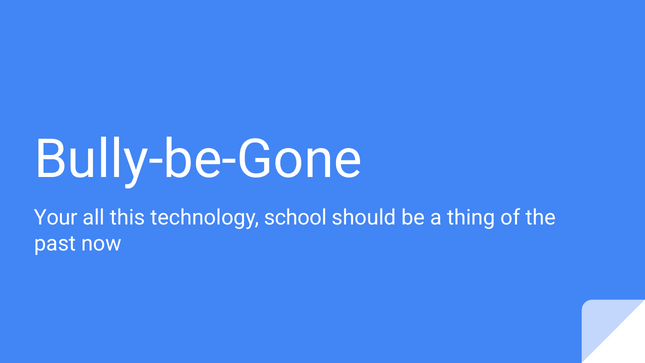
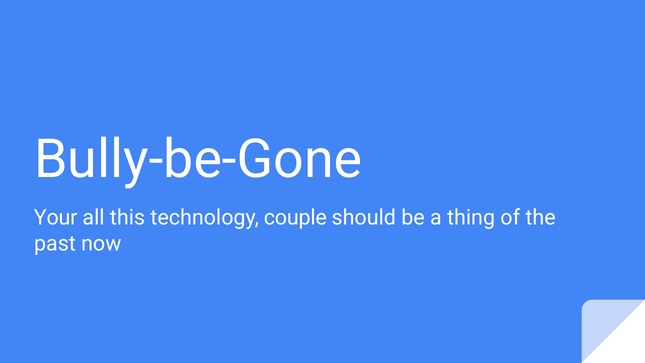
school: school -> couple (295, 218)
